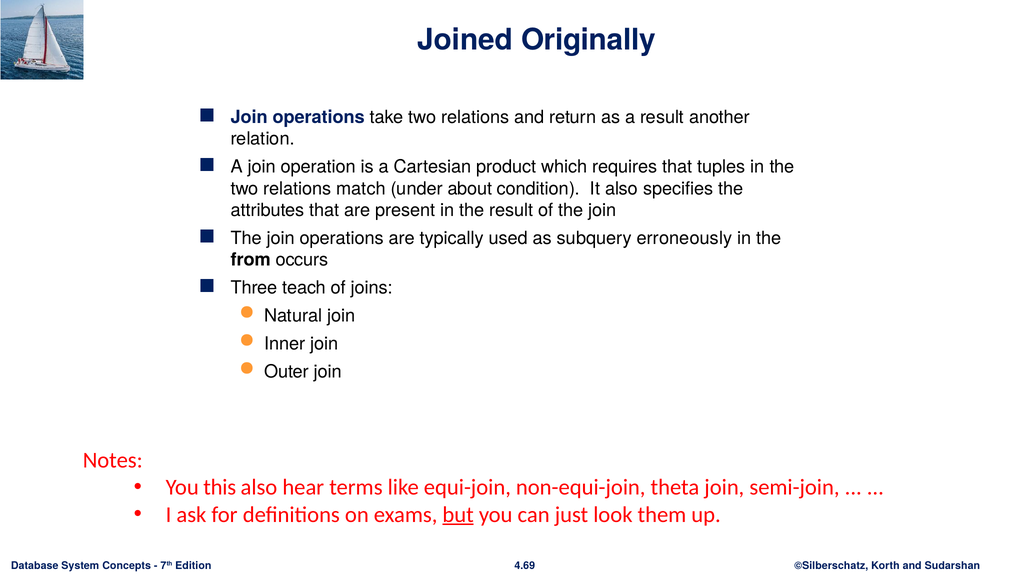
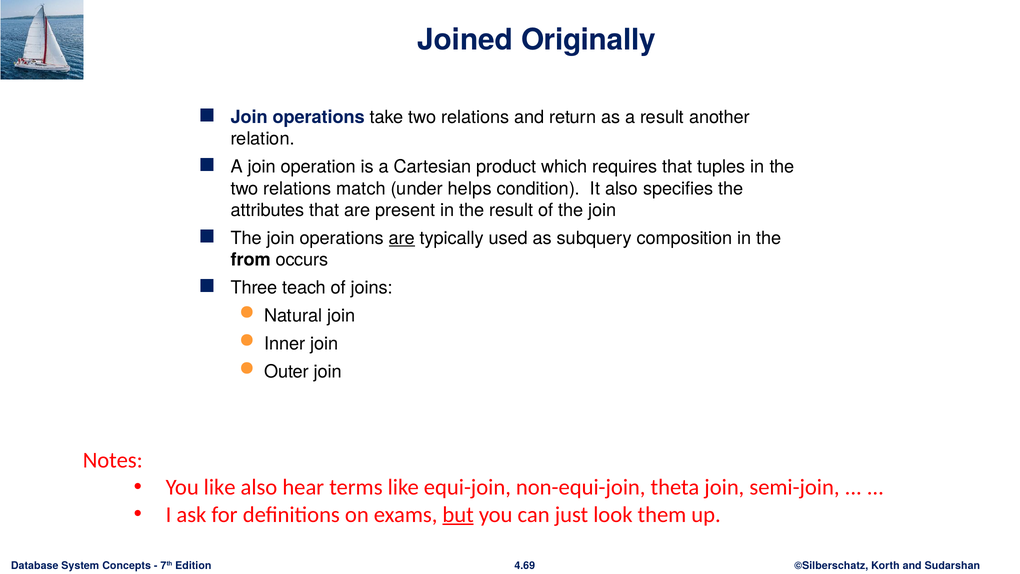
about: about -> helps (470, 188)
are underline: none -> present (402, 238)
erroneously: erroneously -> composition (685, 238)
You this: this -> like (220, 487)
